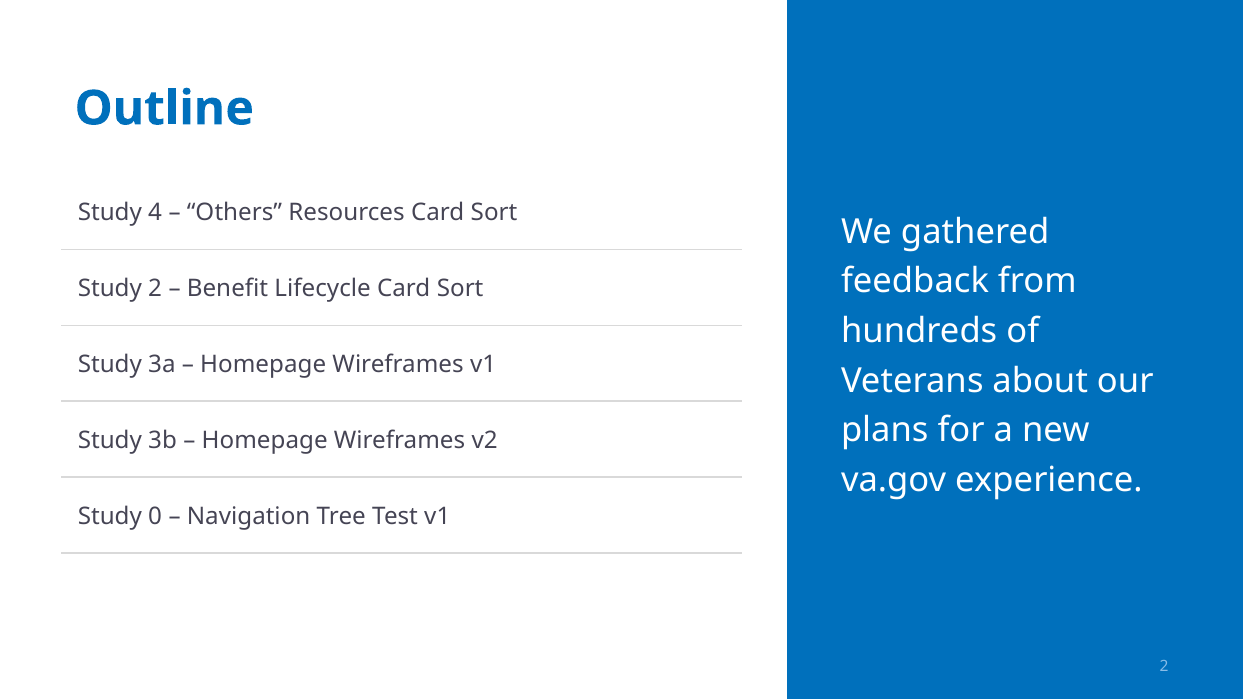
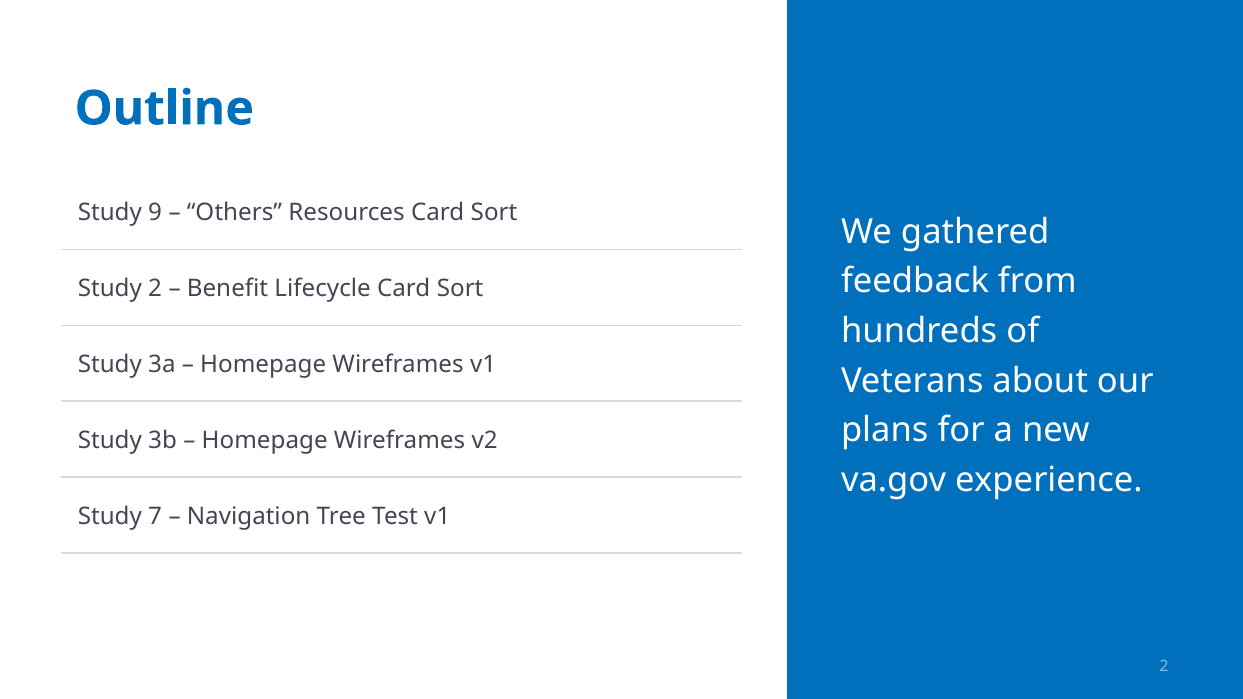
4: 4 -> 9 (155, 213)
0: 0 -> 7 (155, 517)
